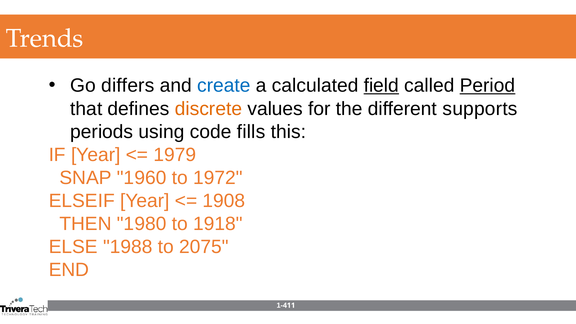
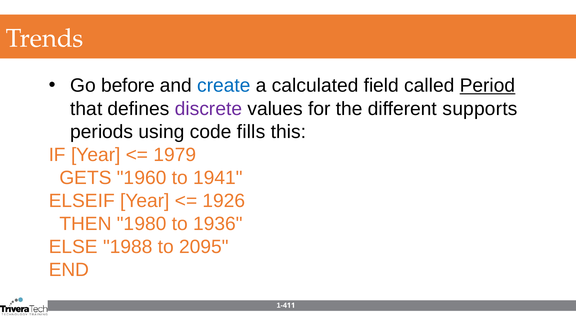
differs: differs -> before (128, 86)
field underline: present -> none (381, 86)
discrete colour: orange -> purple (208, 109)
SNAP: SNAP -> GETS (85, 178)
1972: 1972 -> 1941 (218, 178)
1908: 1908 -> 1926 (224, 201)
1918: 1918 -> 1936 (218, 224)
2075: 2075 -> 2095 (204, 247)
